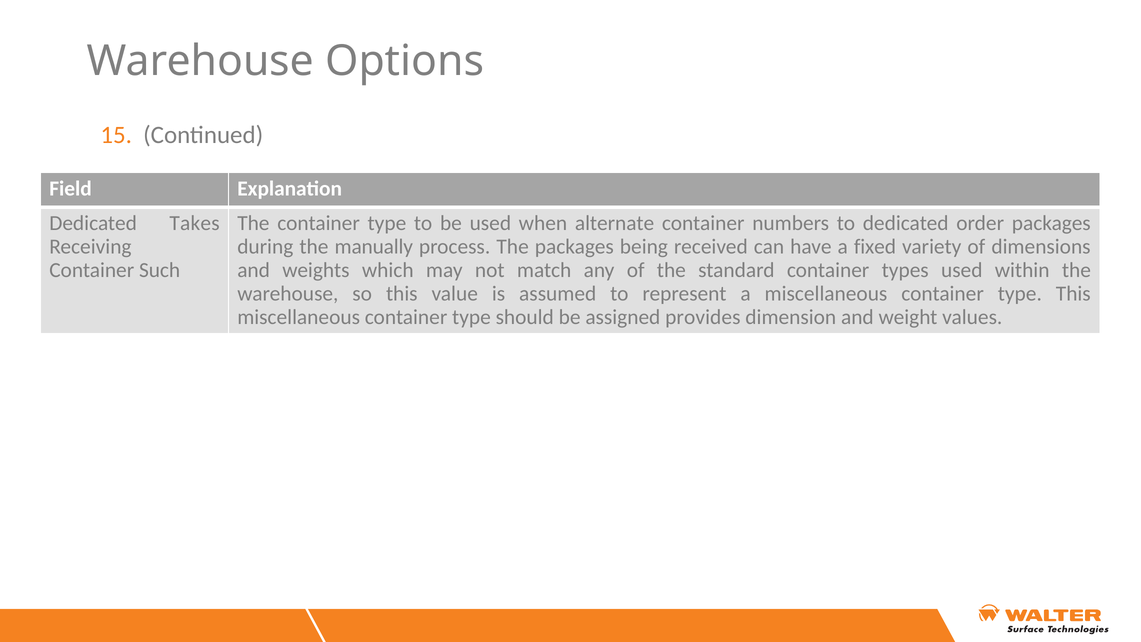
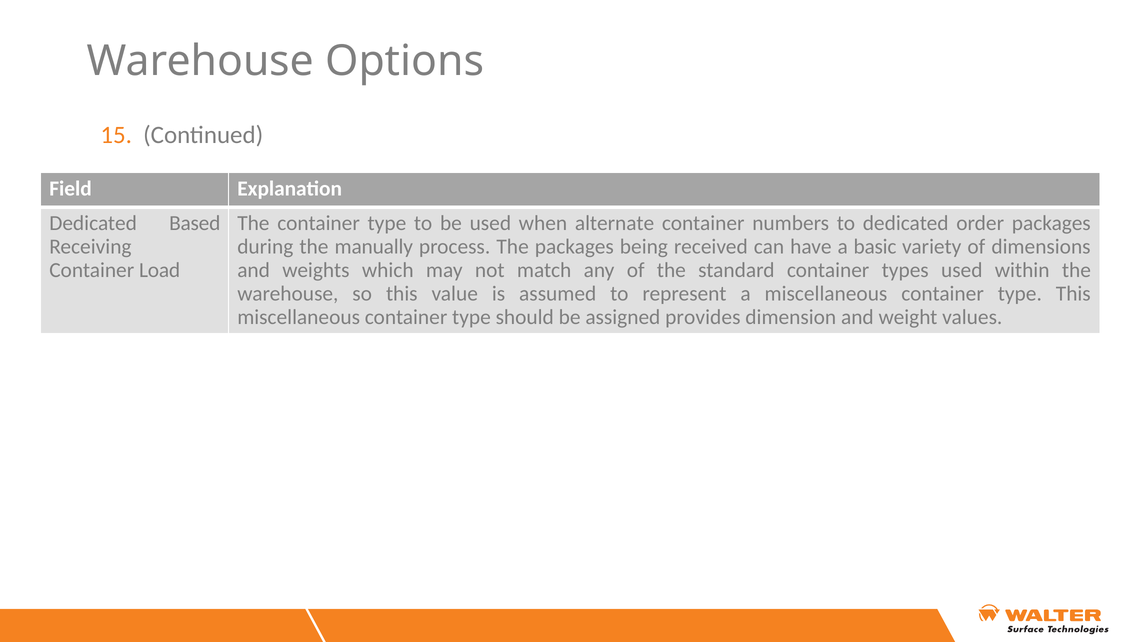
Takes: Takes -> Based (195, 223)
fixed: fixed -> basic (875, 247)
Such: Such -> Load (160, 270)
